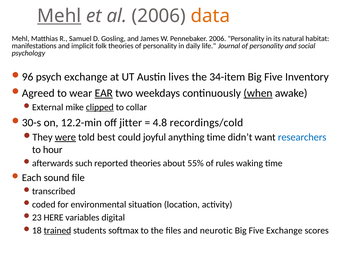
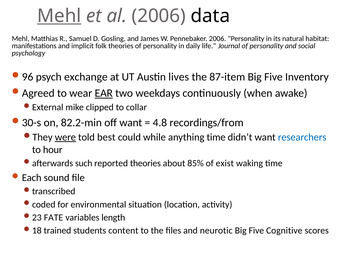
data colour: orange -> black (210, 16)
34-item: 34-item -> 87-item (227, 77)
when underline: present -> none (258, 93)
clipped underline: present -> none (100, 107)
12.2-min: 12.2-min -> 82.2-min (81, 122)
off jitter: jitter -> want (131, 122)
recordings/cold: recordings/cold -> recordings/from (207, 122)
joyful: joyful -> while (154, 137)
55%: 55% -> 85% (196, 163)
rules: rules -> exist (225, 163)
HERE: HERE -> FATE (53, 217)
digital: digital -> length (113, 217)
trained underline: present -> none (57, 230)
softmax: softmax -> content (123, 230)
Five Exchange: Exchange -> Cognitive (284, 230)
